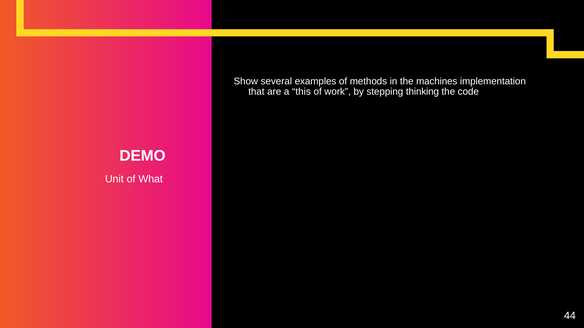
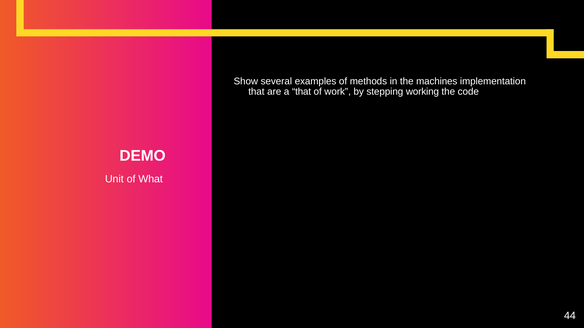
a this: this -> that (302, 92)
thinking: thinking -> working (422, 92)
